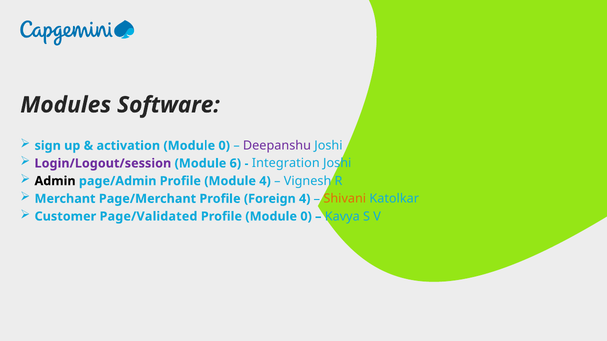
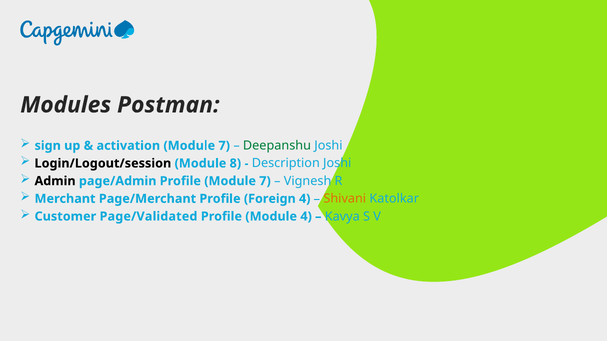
Software: Software -> Postman (168, 105)
activation Module 0: 0 -> 7 (224, 146)
Deepanshu colour: purple -> green (277, 146)
Login/Logout/session colour: purple -> black (103, 164)
6: 6 -> 8 (235, 164)
Integration: Integration -> Description (286, 164)
Profile Module 4: 4 -> 7 (265, 181)
Profile Module 0: 0 -> 4 (306, 217)
